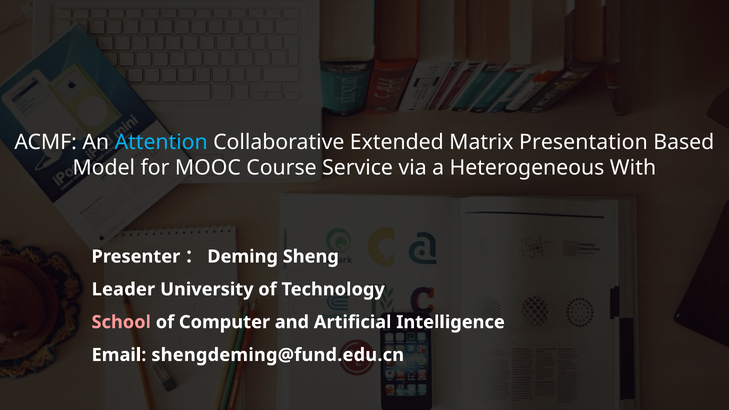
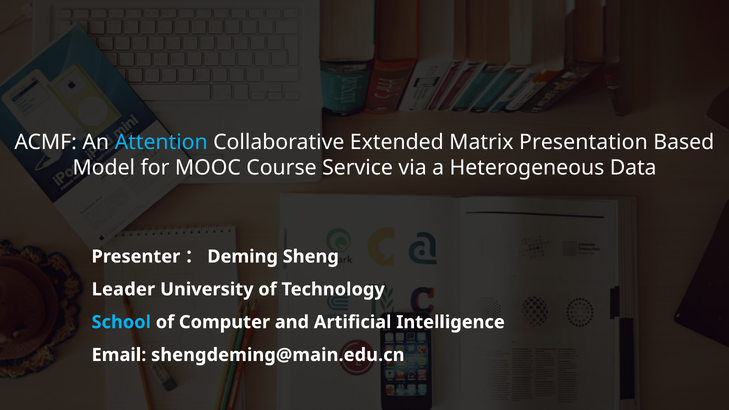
With: With -> Data (633, 168)
School colour: pink -> light blue (121, 322)
shengdeming@fund.edu.cn: shengdeming@fund.edu.cn -> shengdeming@main.edu.cn (278, 355)
